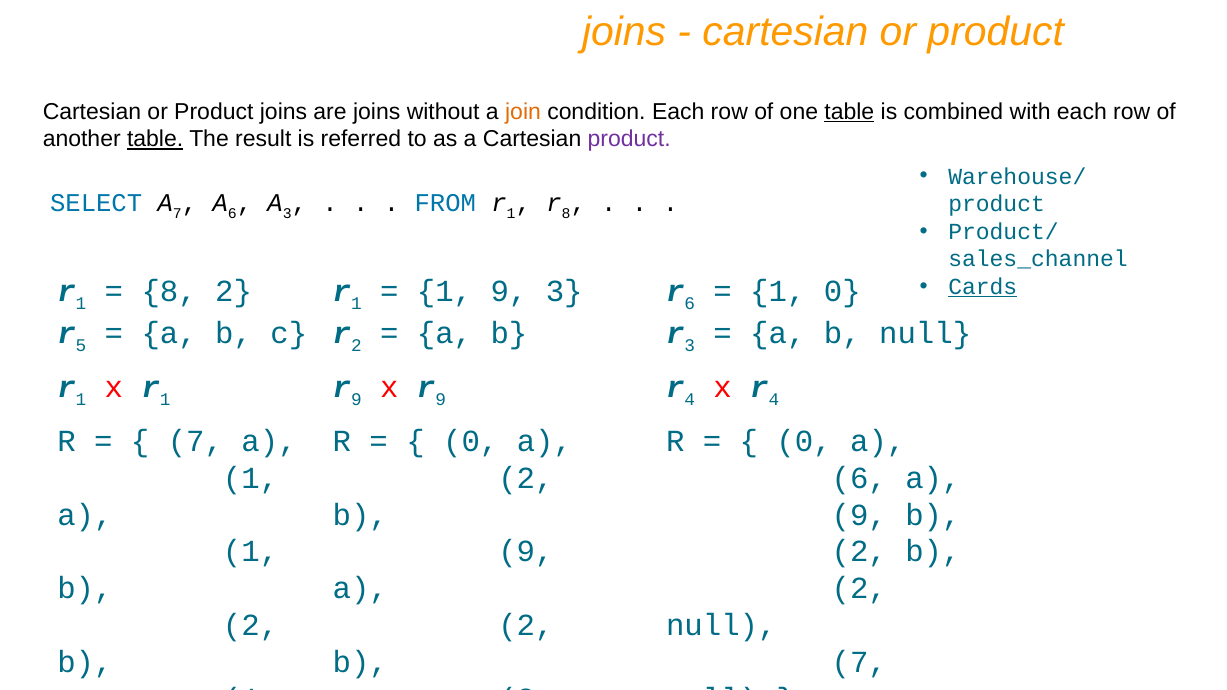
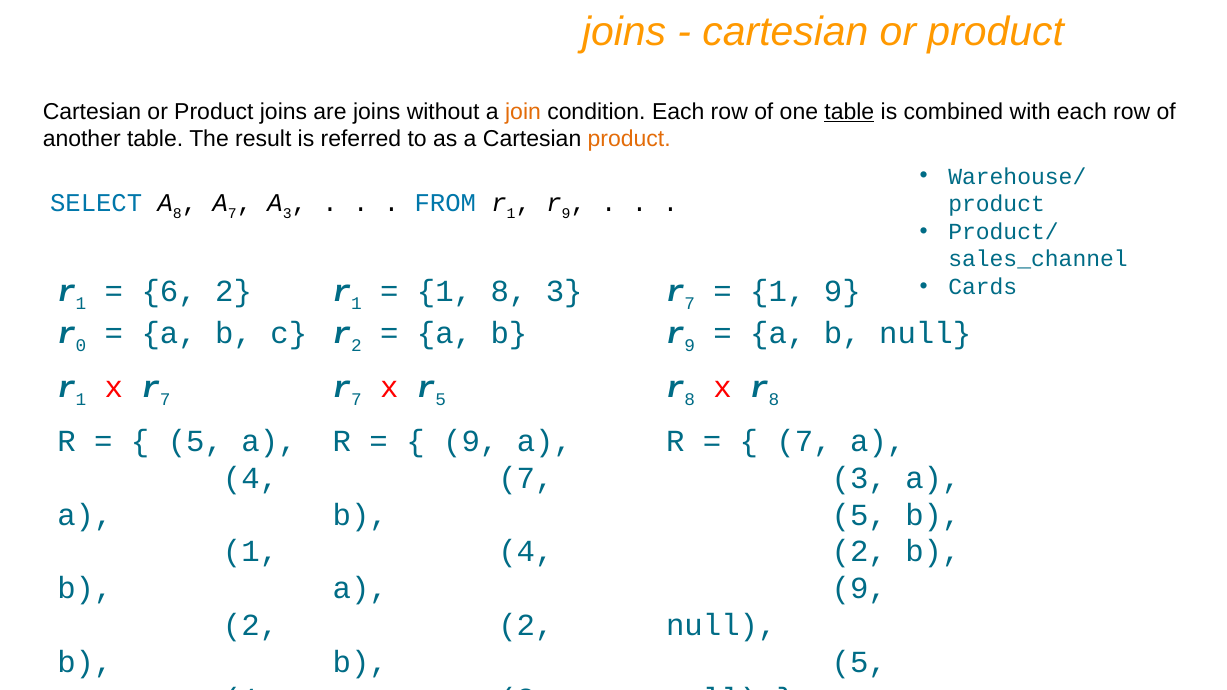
table underline: present -> none (155, 139)
product colour: purple -> orange (629, 139)
A 7: 7 -> 8 (177, 213)
6: 6 -> 7 (232, 213)
8: 8 -> 9 (566, 213)
Cards underline: present -> none (983, 287)
8: 8 -> 6 (169, 291)
1 9: 9 -> 8 (509, 291)
6: 6 -> 7 (690, 303)
1 0: 0 -> 9 (842, 291)
5: 5 -> 0 (81, 345)
3: 3 -> 9 (690, 345)
x r 1: 1 -> 7 (165, 399)
9: 9 -> 7 (356, 399)
x r 9: 9 -> 5 (441, 399)
4: 4 -> 8 (690, 399)
x r 4: 4 -> 8 (774, 399)
7: 7 -> 5 (195, 442)
0: 0 -> 9 (471, 442)
0: 0 -> 7 (804, 442)
1: 1 -> 4 (251, 478)
2: 2 -> 7 (526, 478)
6: 6 -> 3 (859, 478)
9: 9 -> 5 (859, 515)
9: 9 -> 4 (526, 552)
2: 2 -> 9 (859, 589)
7: 7 -> 5 (859, 662)
